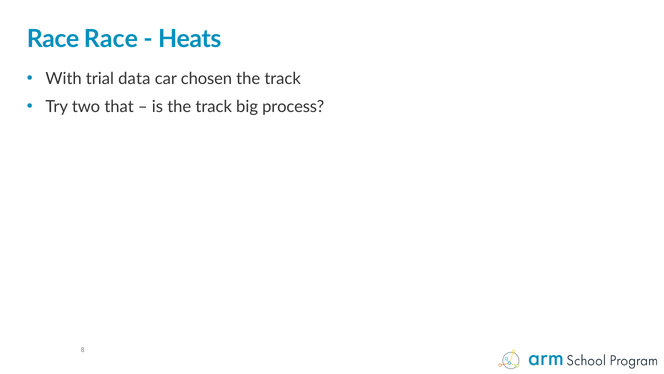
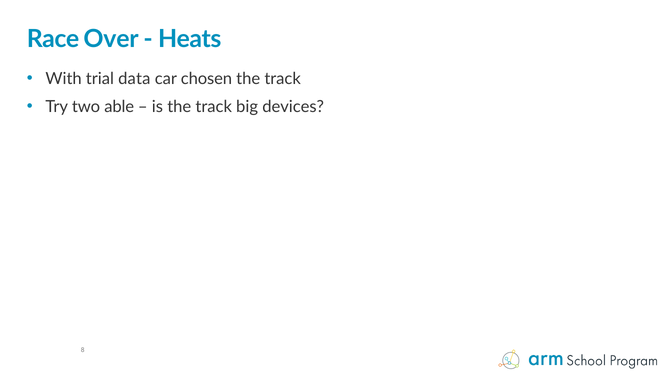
Race Race: Race -> Over (111, 39)
that: that -> able (119, 107)
process: process -> devices (293, 107)
